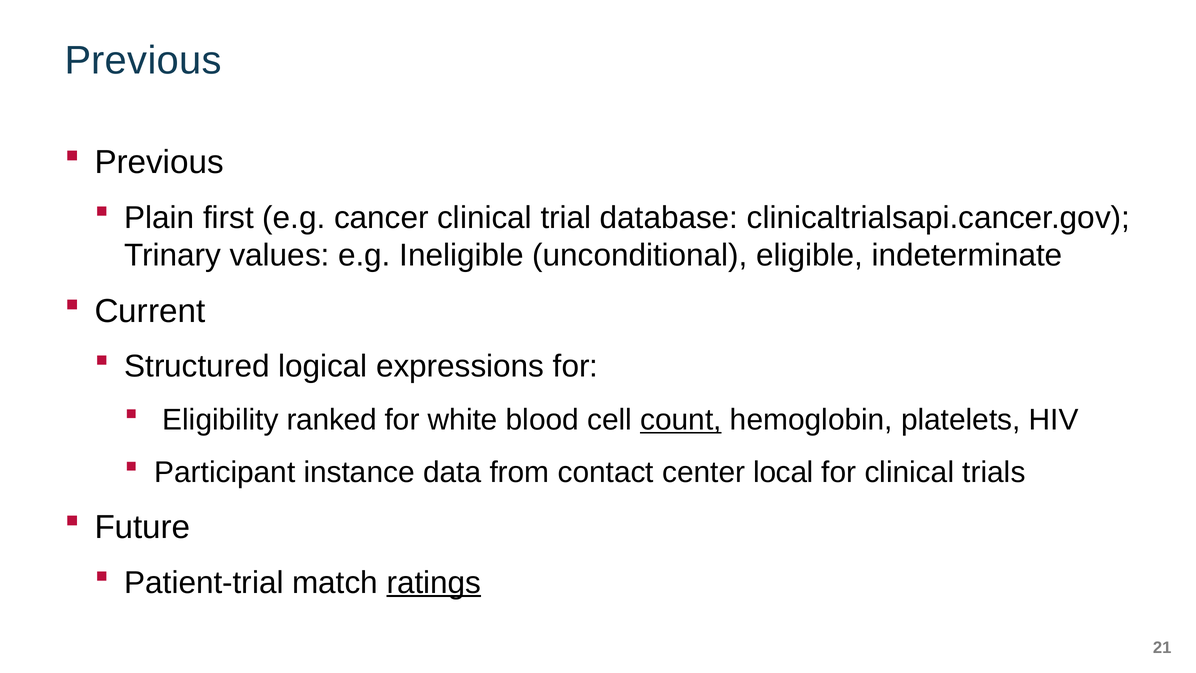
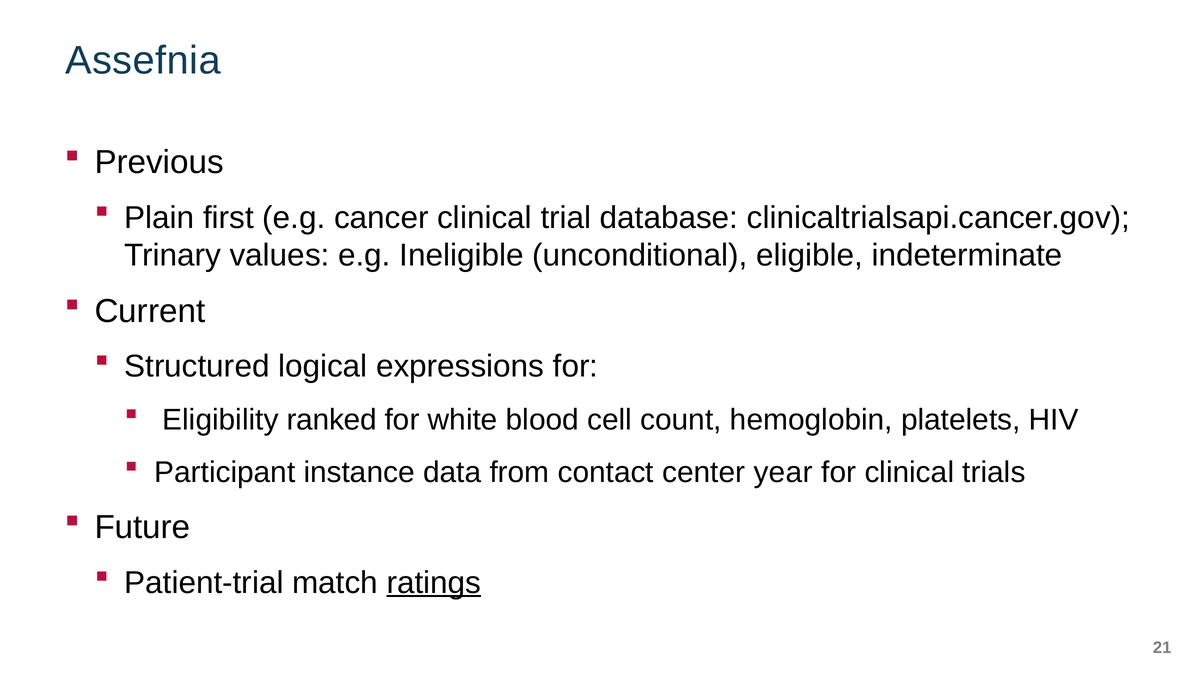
Previous: Previous -> Assefnia (143, 61)
count underline: present -> none (681, 420)
local: local -> year (783, 472)
